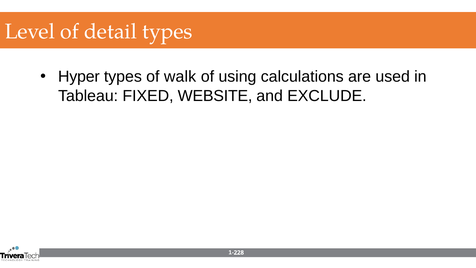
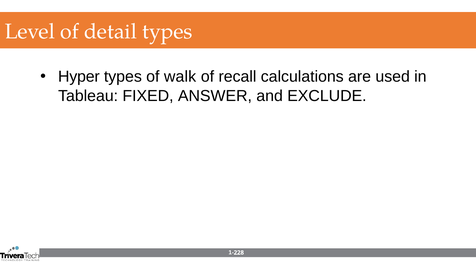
using: using -> recall (237, 77)
WEBSITE: WEBSITE -> ANSWER (215, 96)
